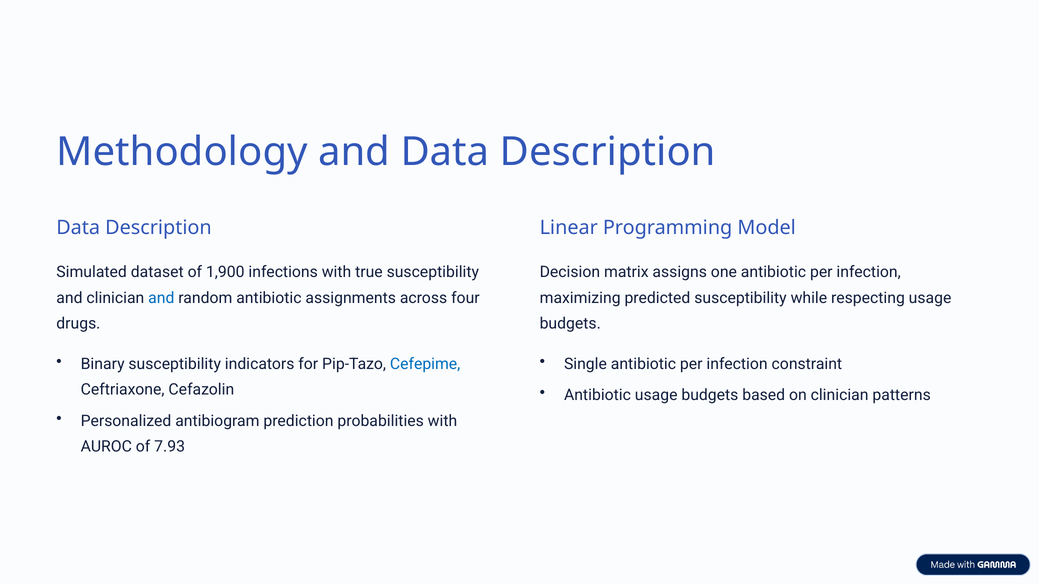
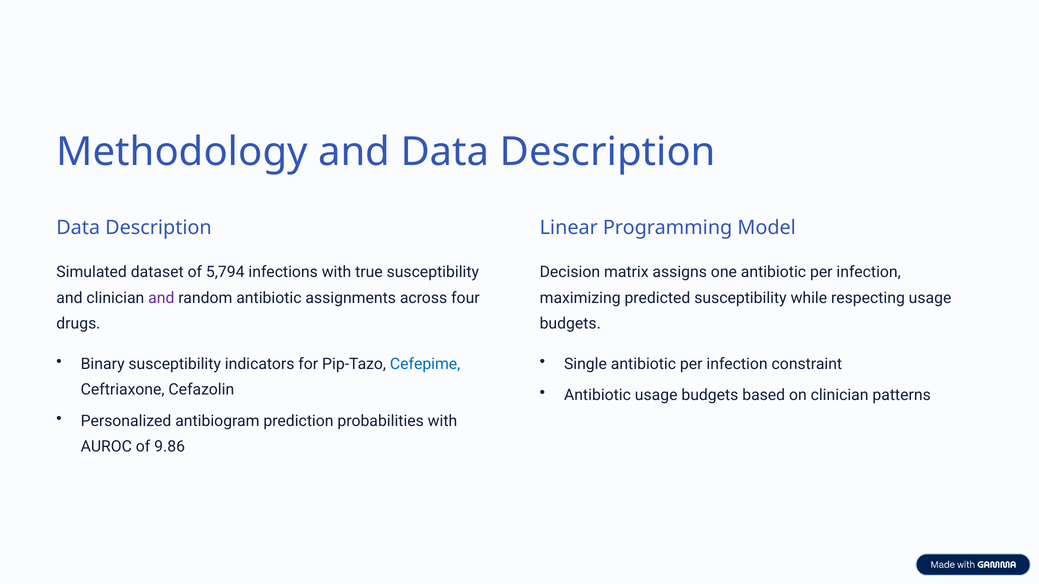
1,900: 1,900 -> 5,794 (225, 272)
and colour: blue -> purple (161, 298)
7.93: 7.93 -> 9.86 (170, 447)
